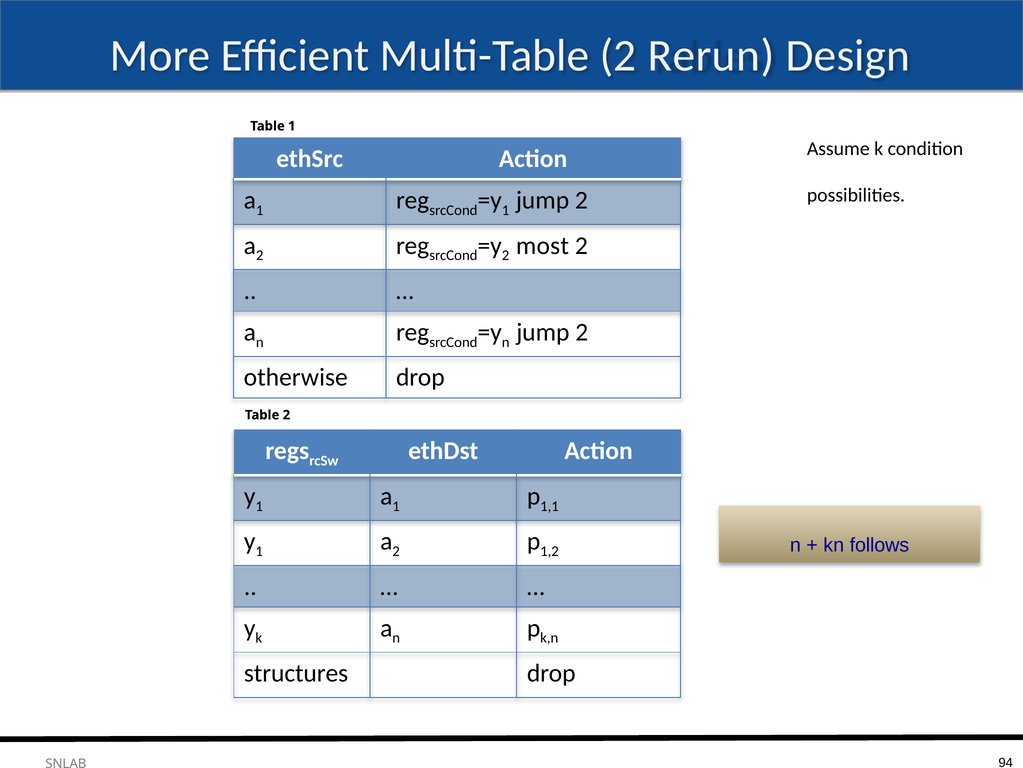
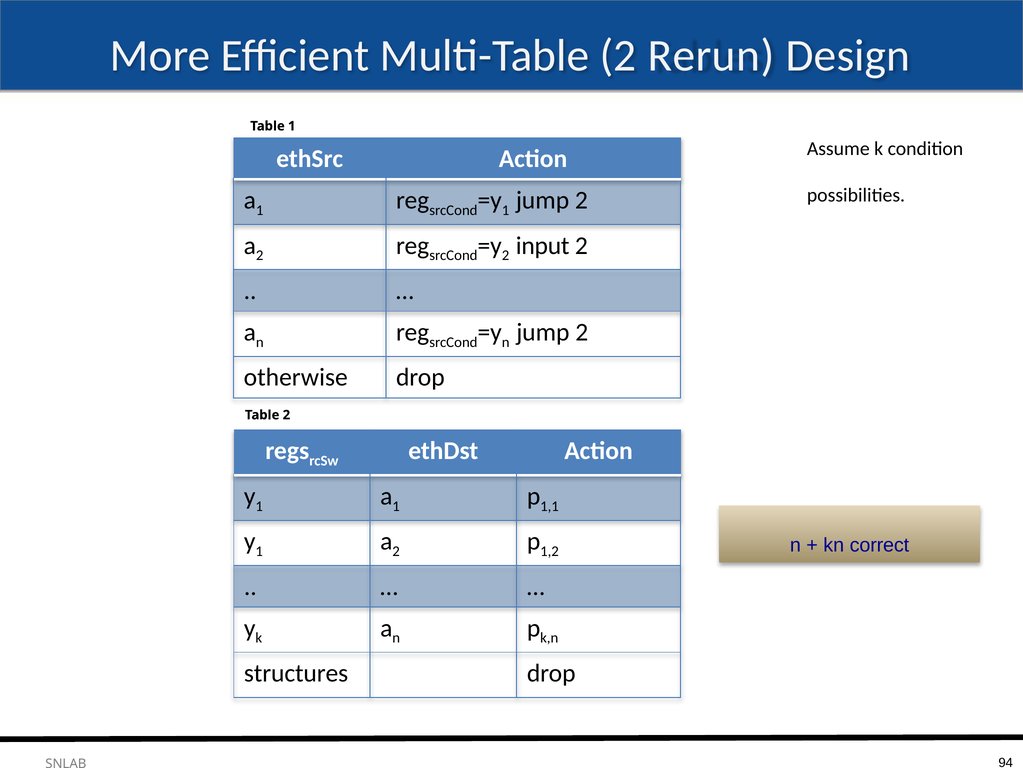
most: most -> input (543, 245)
follows: follows -> correct (879, 545)
